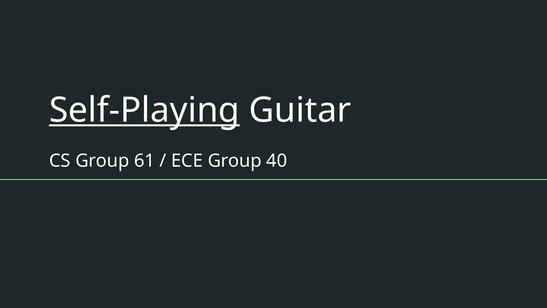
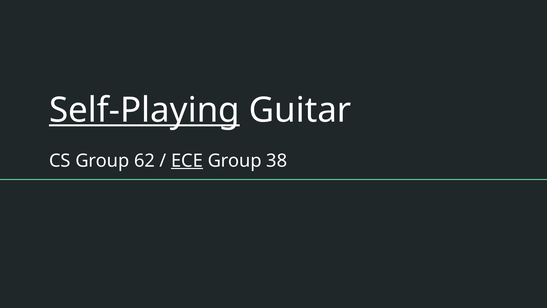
61: 61 -> 62 (144, 161)
ECE underline: none -> present (187, 161)
40: 40 -> 38 (277, 161)
